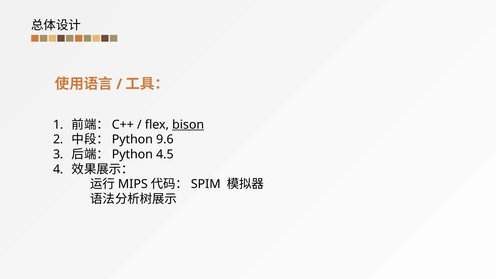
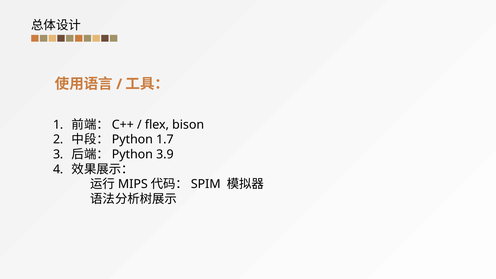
bison underline: present -> none (188, 125)
9.6: 9.6 -> 1.7 (165, 140)
4.5: 4.5 -> 3.9 (165, 154)
